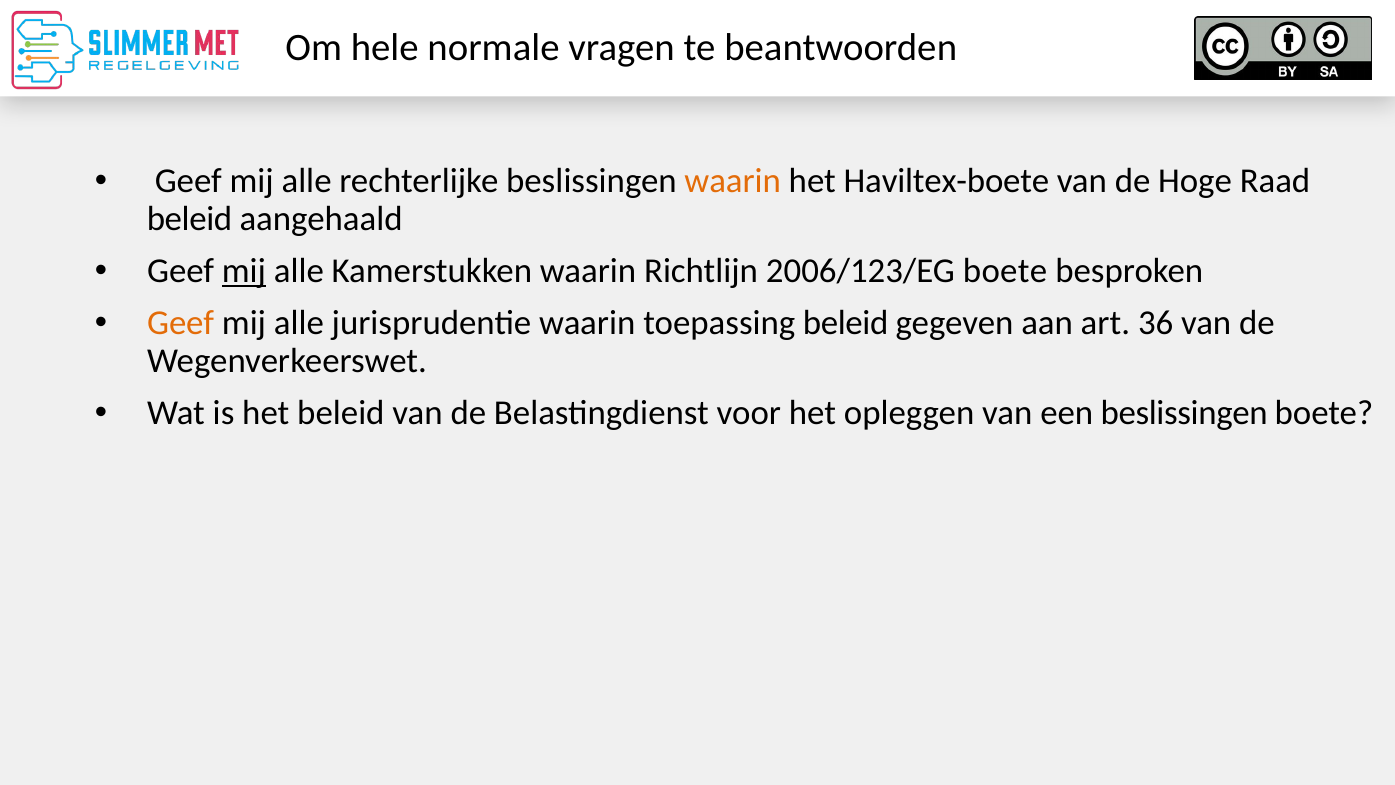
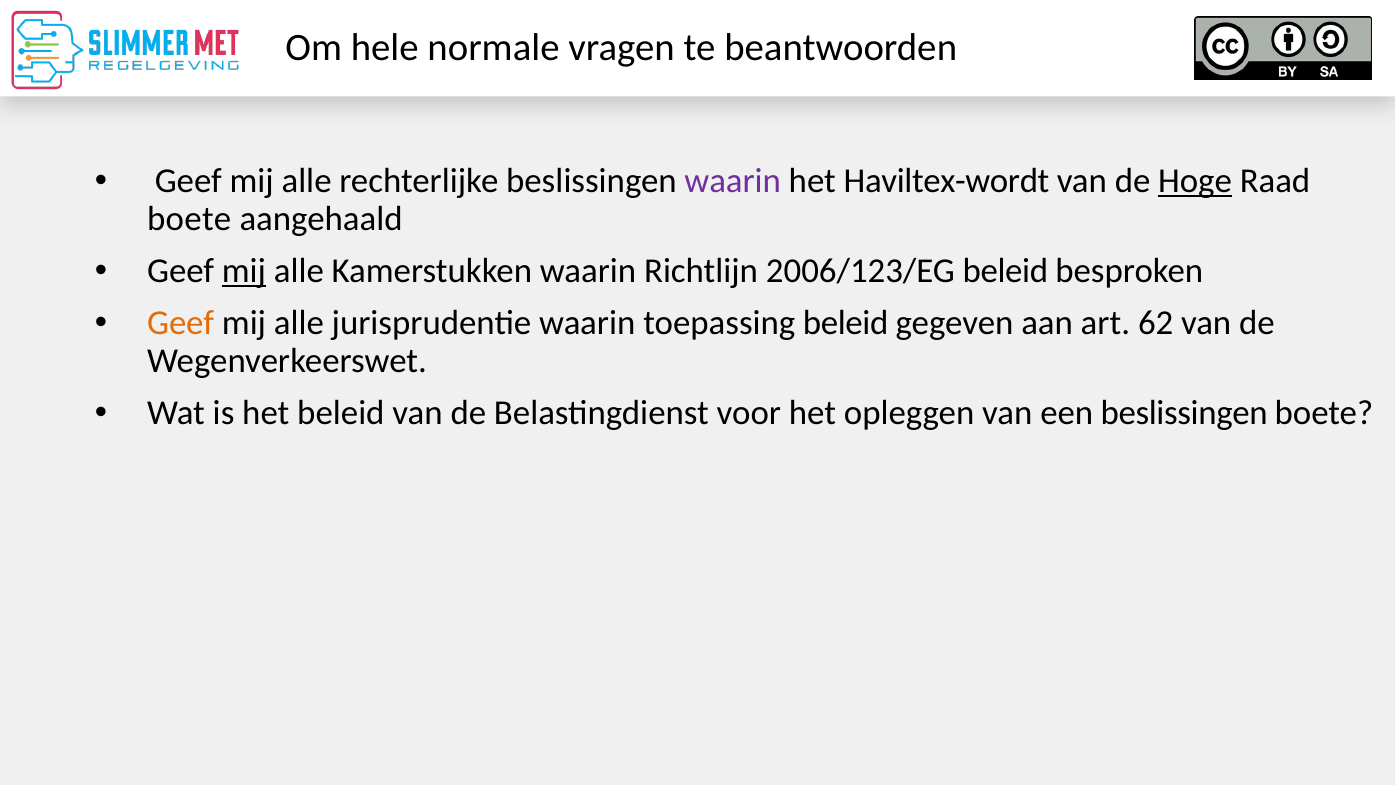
waarin colour: orange -> purple (733, 181)
Haviltex-boete: Haviltex-boete -> Haviltex-wordt (947, 181)
Hoge underline: none -> present (1195, 181)
beleid: beleid -> boete (189, 219)
2006/123/EG boete: boete -> beleid (1005, 271)
36: 36 -> 62 (1156, 323)
